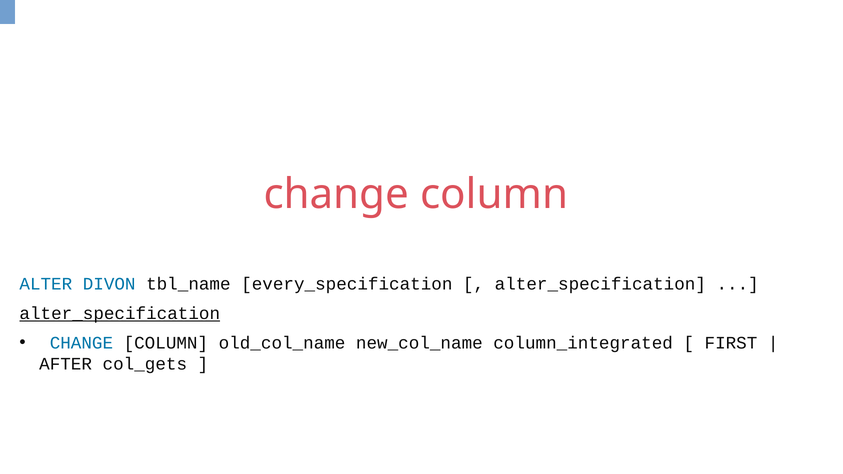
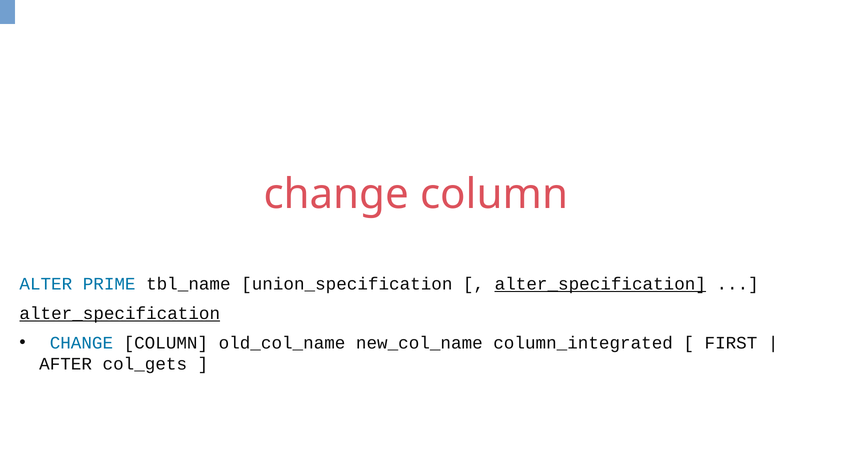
DIVON: DIVON -> PRIME (109, 284)
every_specification: every_specification -> union_specification (347, 284)
alter_specification underline: none -> present (600, 284)
